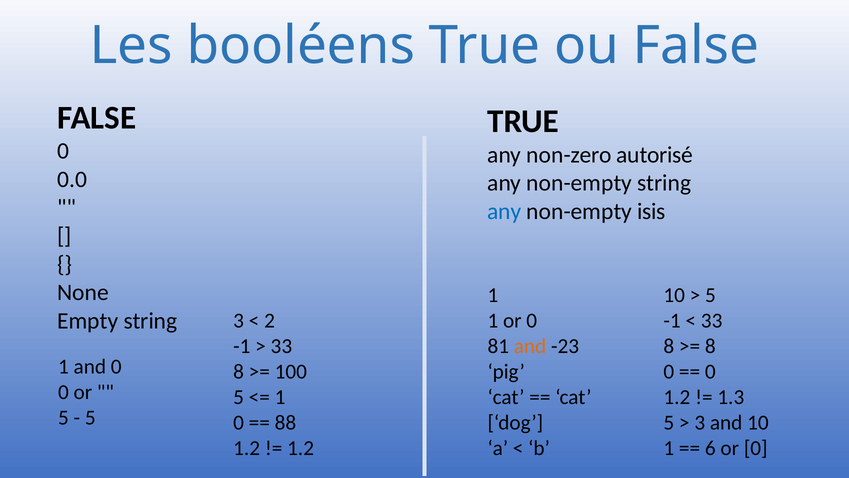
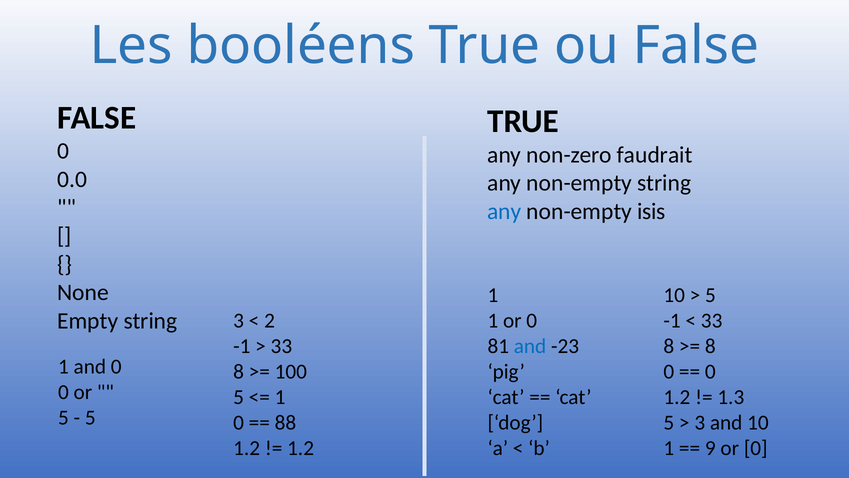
autorisé: autorisé -> faudrait (655, 155)
and colour: orange -> blue (530, 346)
6: 6 -> 9 (710, 448)
